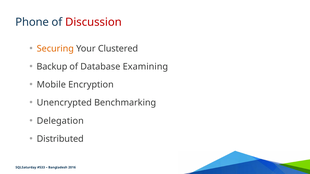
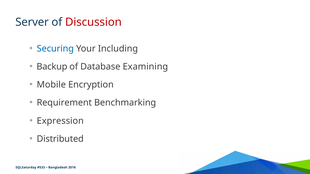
Phone: Phone -> Server (32, 22)
Securing colour: orange -> blue (55, 49)
Clustered: Clustered -> Including (118, 49)
Unencrypted: Unencrypted -> Requirement (64, 103)
Delegation: Delegation -> Expression (60, 121)
